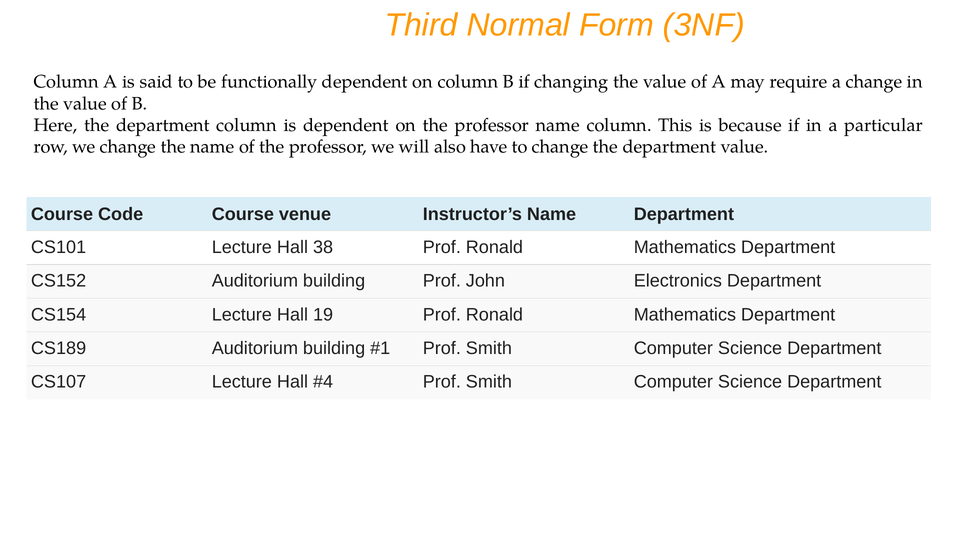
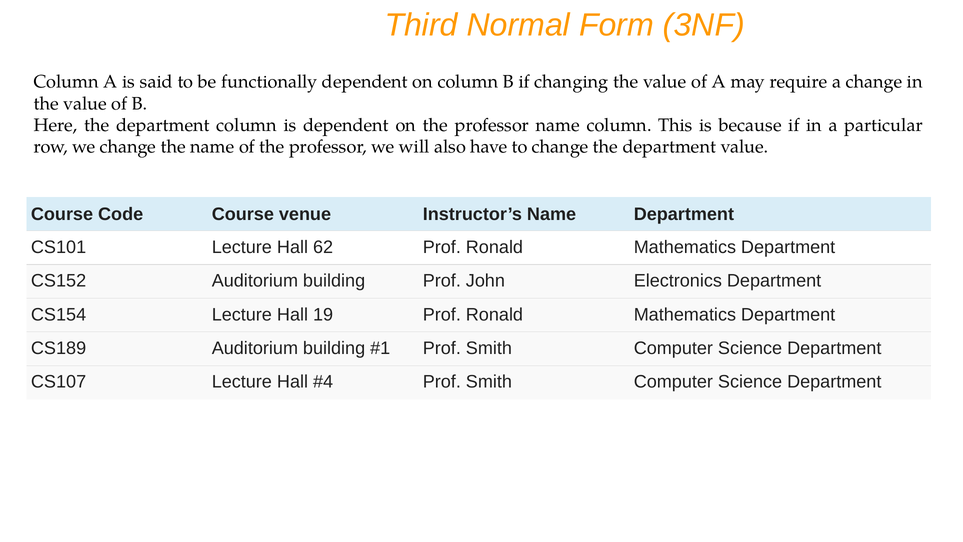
38: 38 -> 62 (323, 247)
